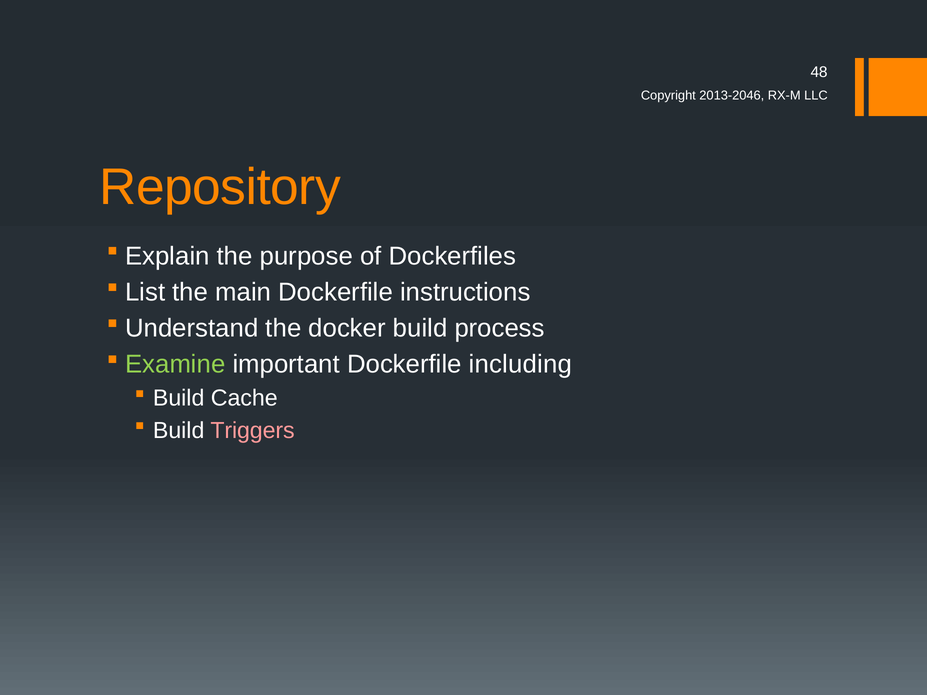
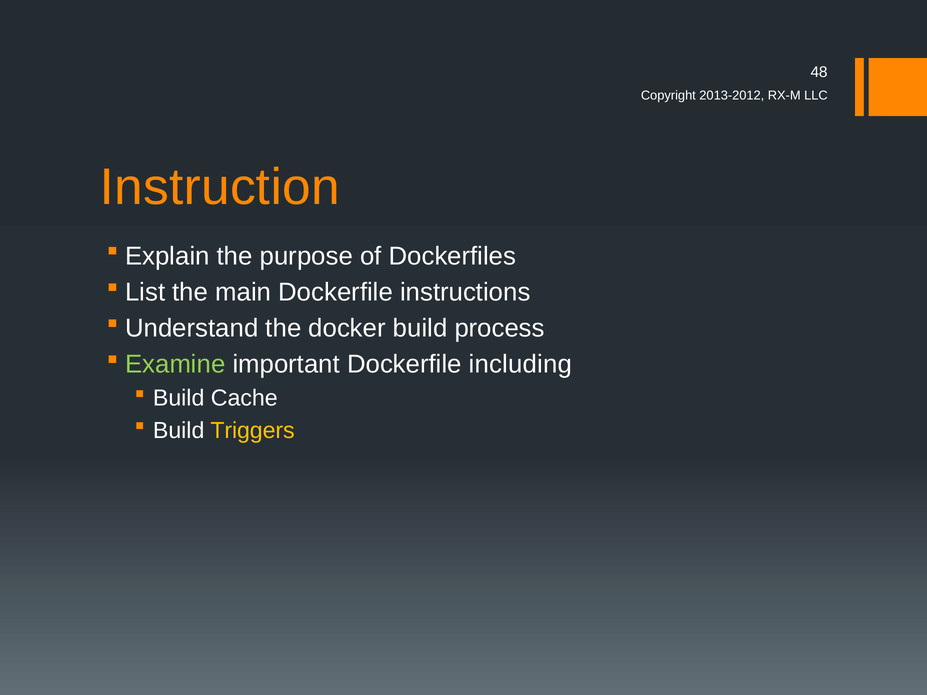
2013-2046: 2013-2046 -> 2013-2012 (732, 95)
Repository: Repository -> Instruction (220, 187)
Triggers colour: pink -> yellow (253, 431)
